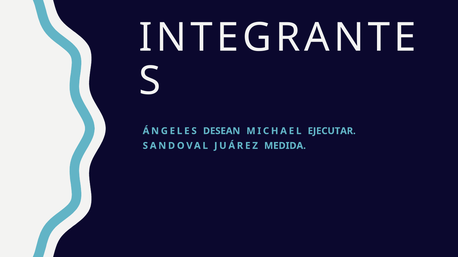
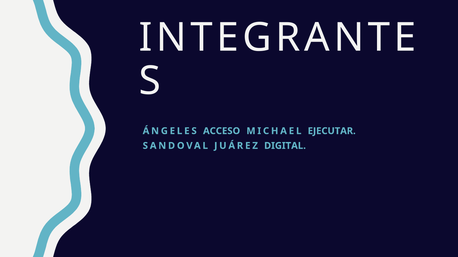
DESEAN: DESEAN -> ACCESO (222, 131)
MEDIDA: MEDIDA -> DIGITAL (285, 146)
